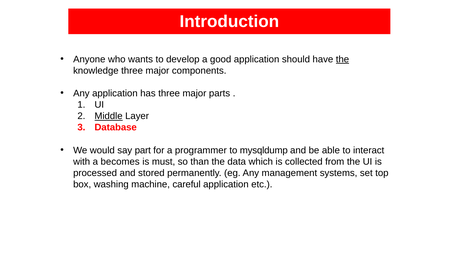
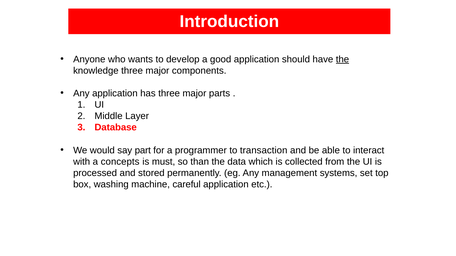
Middle underline: present -> none (109, 116)
mysqldump: mysqldump -> transaction (264, 151)
becomes: becomes -> concepts (120, 162)
